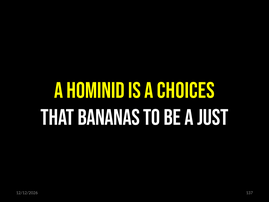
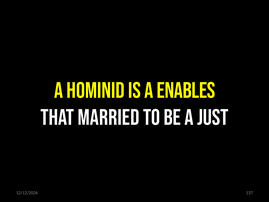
CHOICES: CHOICES -> ENABLES (186, 90)
BANANAS: BANANAS -> MARRIED (109, 117)
